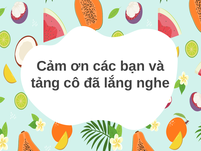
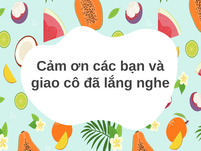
tảng: tảng -> giao (45, 83)
